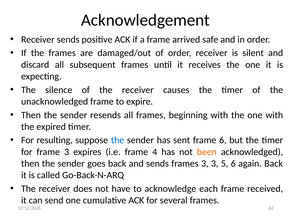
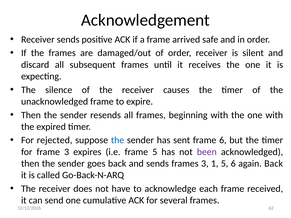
resulting: resulting -> rejected (55, 140)
frame 4: 4 -> 5 (155, 152)
been colour: orange -> purple (207, 152)
3 3: 3 -> 1 (215, 164)
